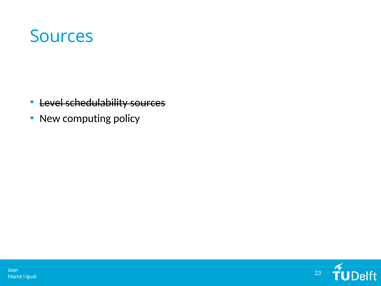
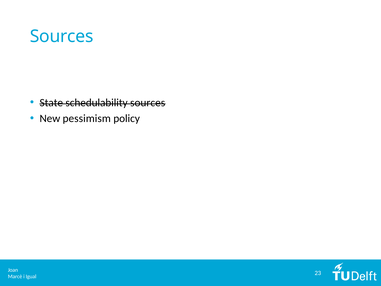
Level: Level -> State (51, 103)
computing: computing -> pessimism (87, 118)
